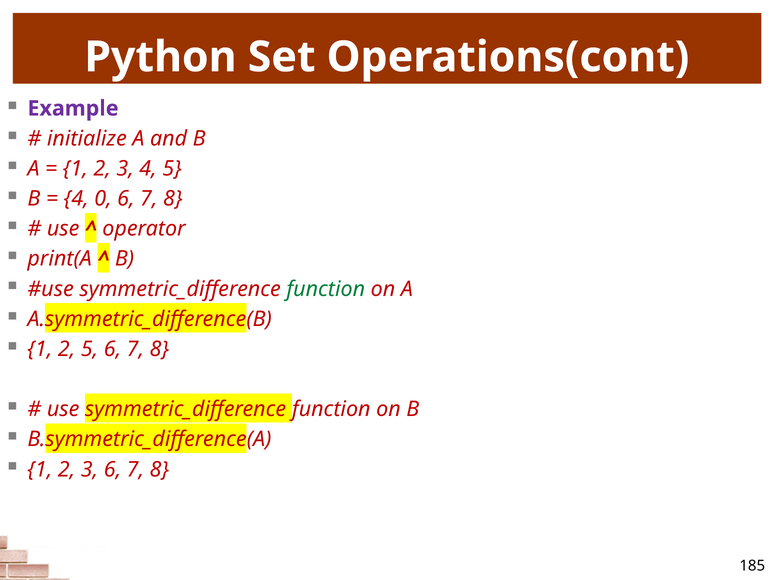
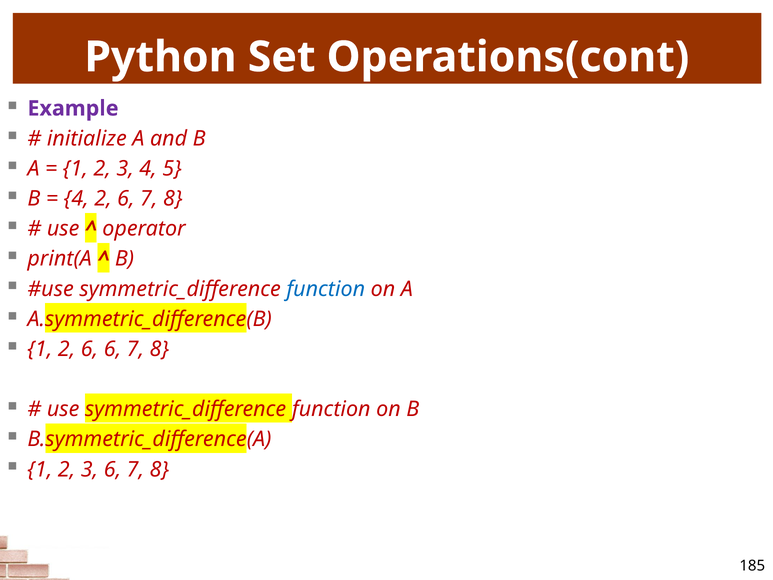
4 0: 0 -> 2 (103, 199)
function colour: green -> blue (326, 289)
1 2 5: 5 -> 6 (89, 349)
